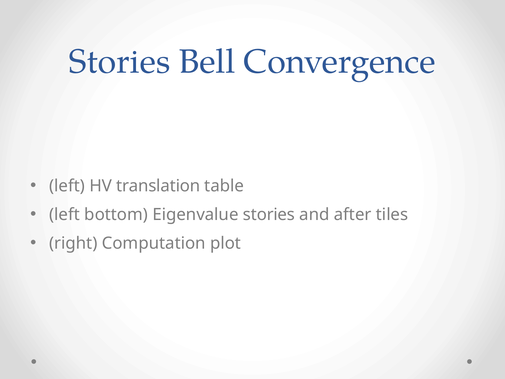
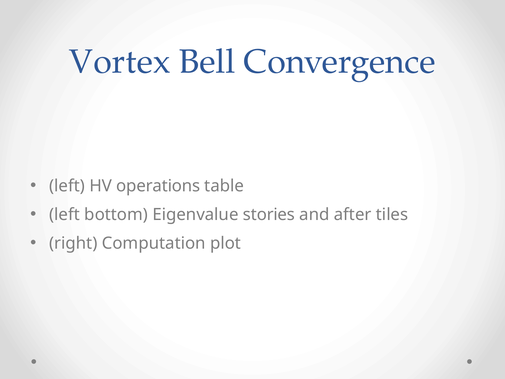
Stories: Stories -> Vortex (120, 62)
translation: translation -> operations (158, 186)
